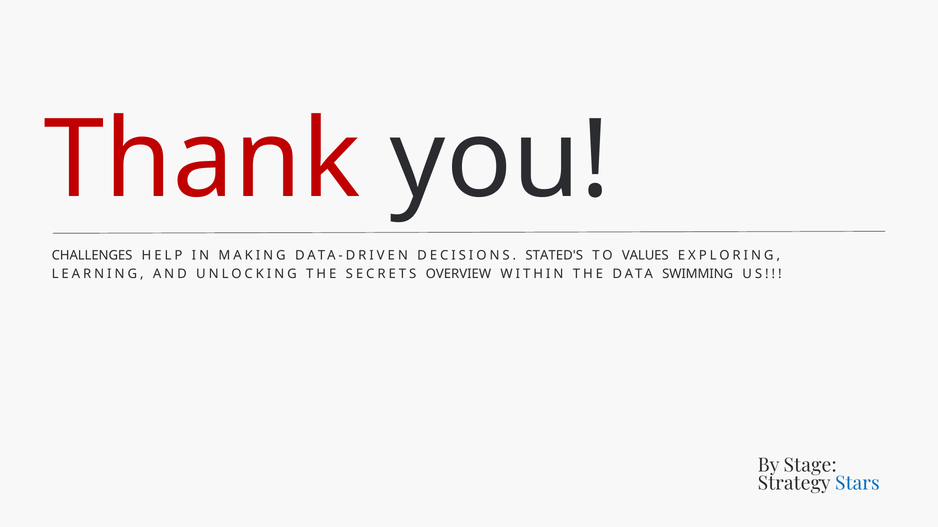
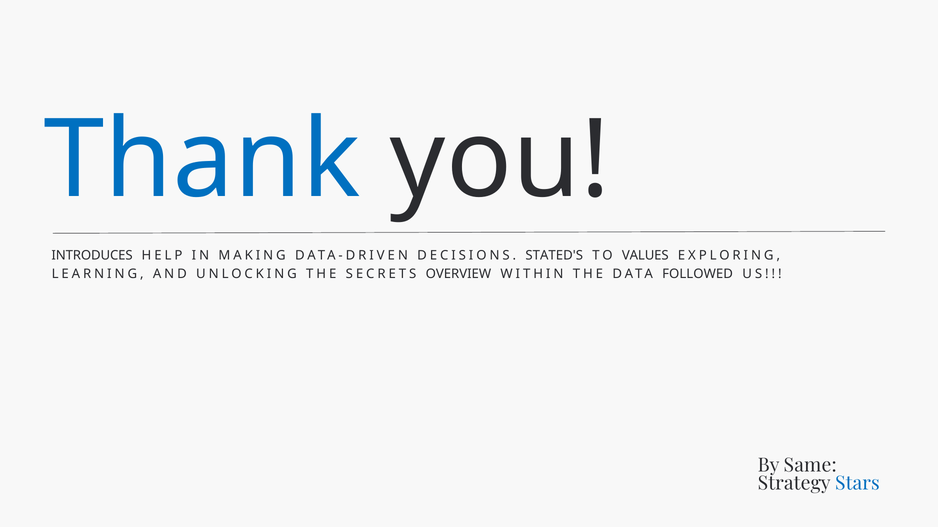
Thank colour: red -> blue (202, 161)
CHALLENGES: CHALLENGES -> INTRODUCES (92, 256)
SWIMMING: SWIMMING -> FOLLOWED (698, 274)
Stage: Stage -> Same (810, 466)
